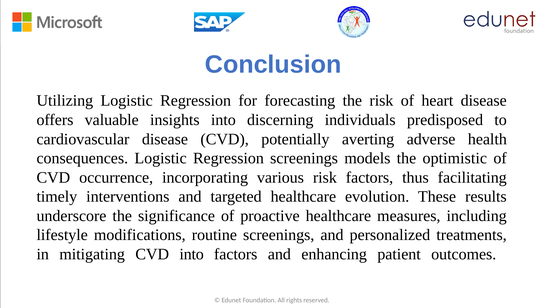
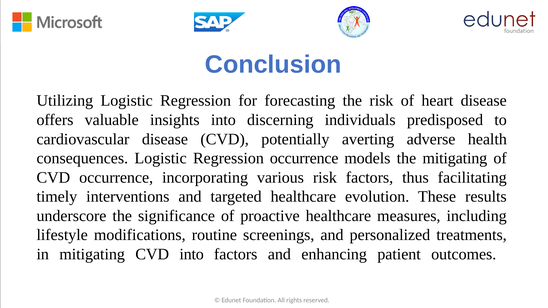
Regression screenings: screenings -> occurrence (304, 158)
the optimistic: optimistic -> mitigating (455, 158)
